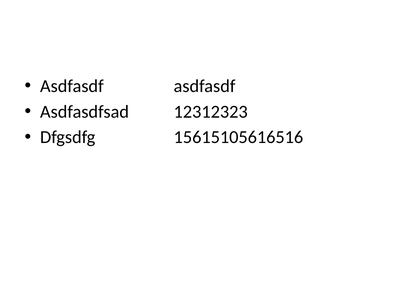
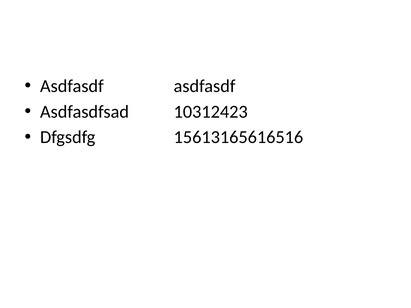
12312323: 12312323 -> 10312423 (211, 112)
15615105616516: 15615105616516 -> 15613165616516 (238, 137)
